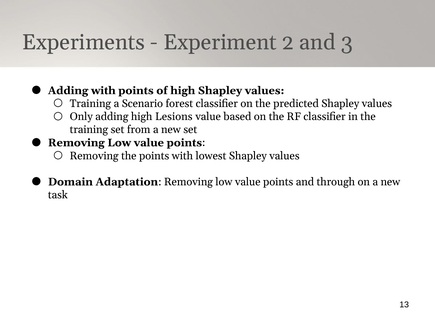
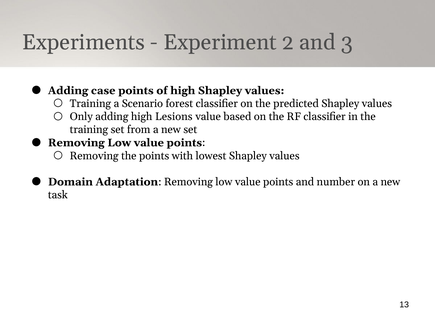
Adding with: with -> case (103, 91)
through: through -> number (336, 182)
